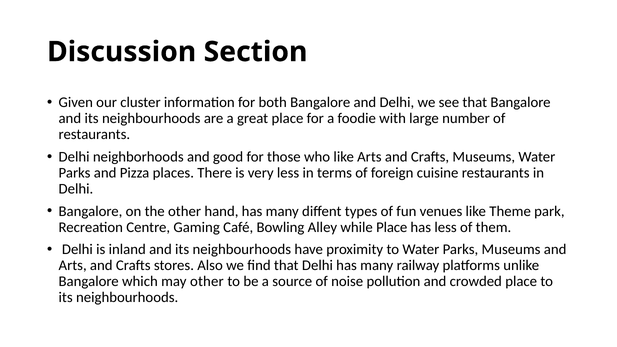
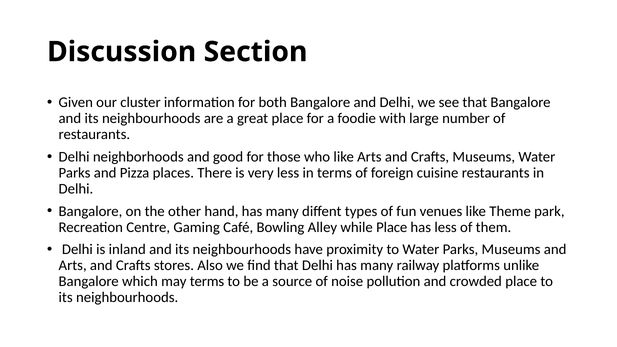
may other: other -> terms (207, 281)
